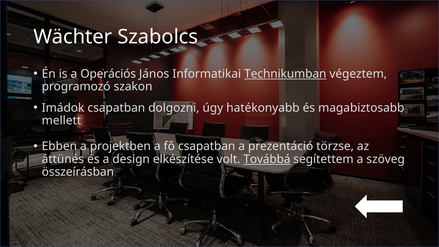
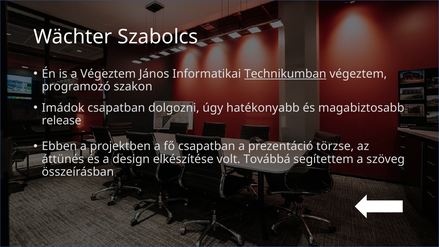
a Operációs: Operációs -> Végeztem (108, 74)
mellett: mellett -> release (62, 121)
Továbbá underline: present -> none (267, 159)
